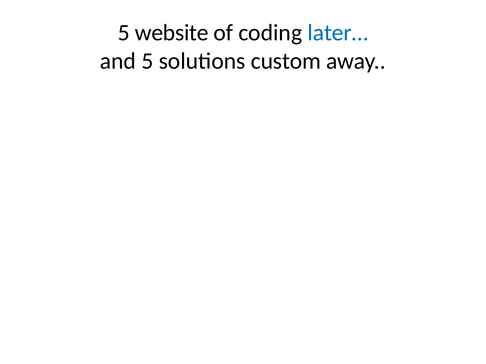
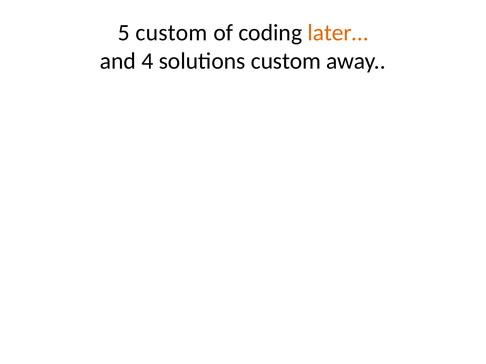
5 website: website -> custom (172, 33)
later… colour: blue -> orange (338, 33)
and 5: 5 -> 4 (147, 61)
